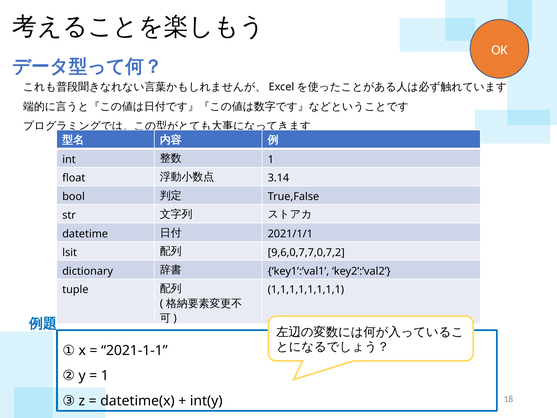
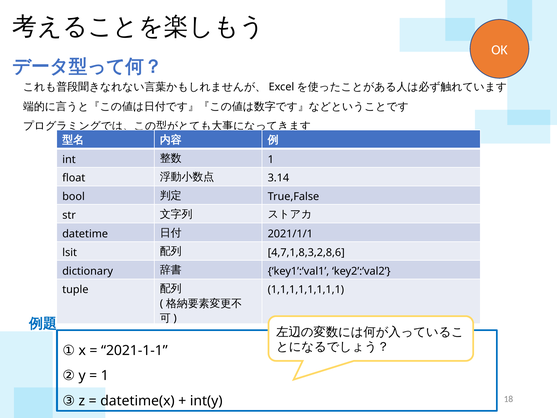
9,6,0,7,7,0,7,2: 9,6,0,7,7,0,7,2 -> 4,7,1,8,3,2,8,6 (306, 252)
